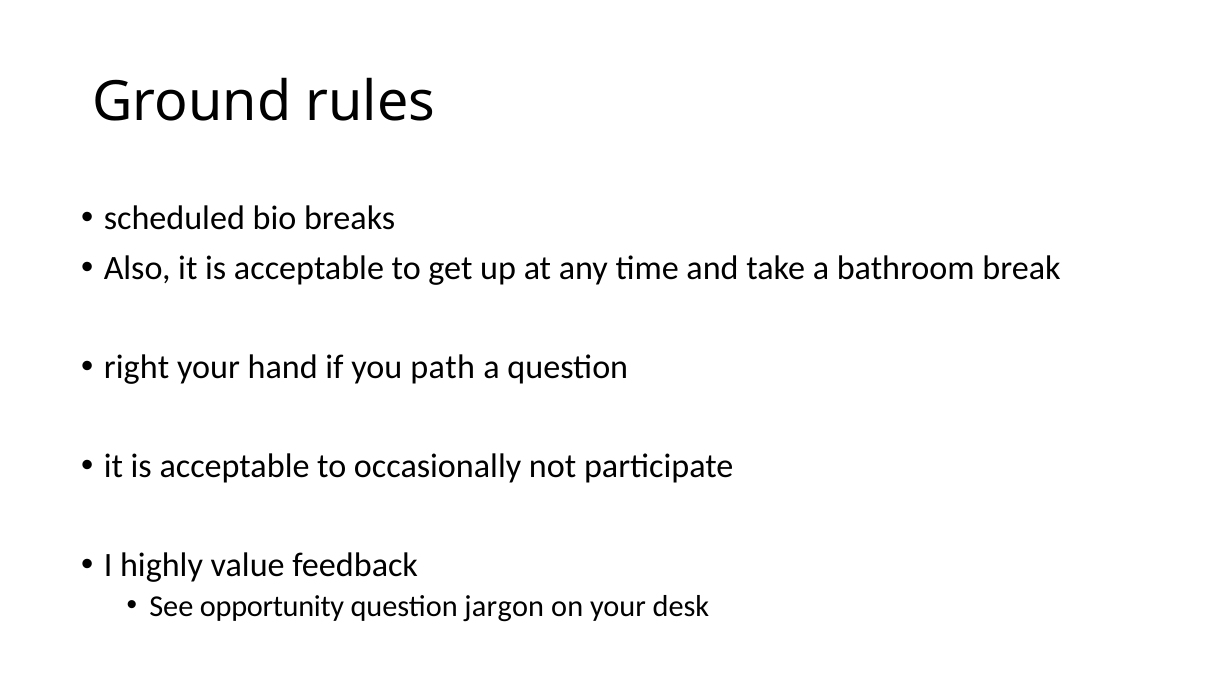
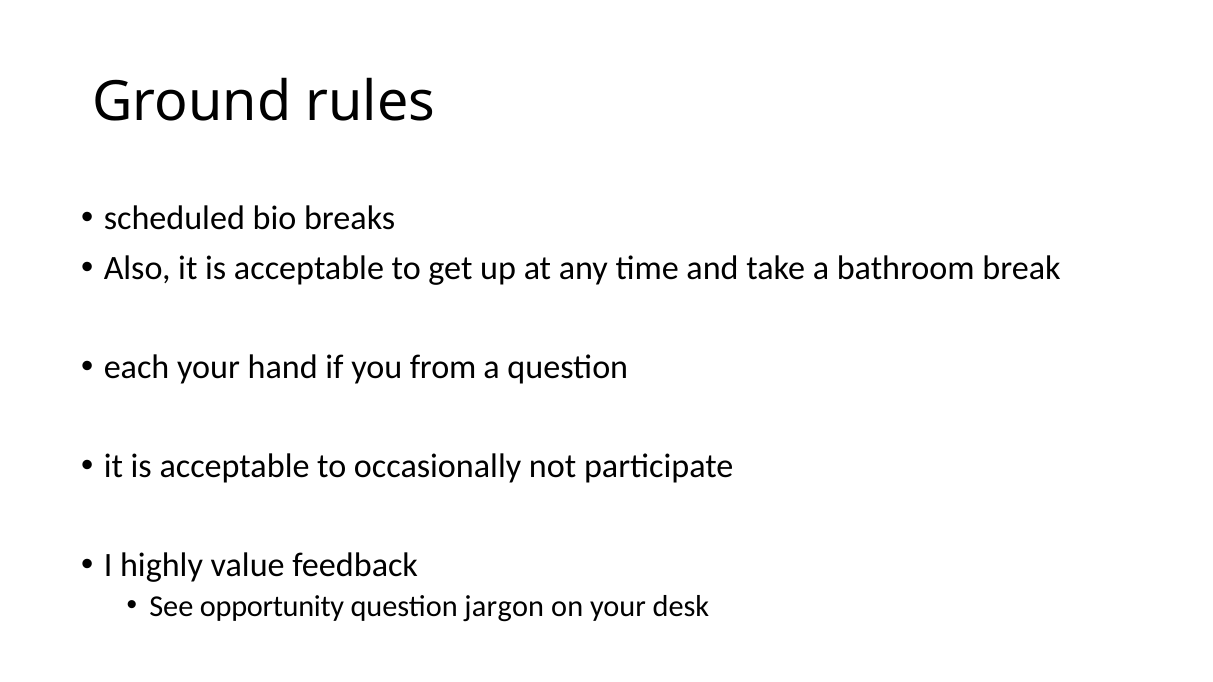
right: right -> each (137, 367)
path: path -> from (443, 367)
